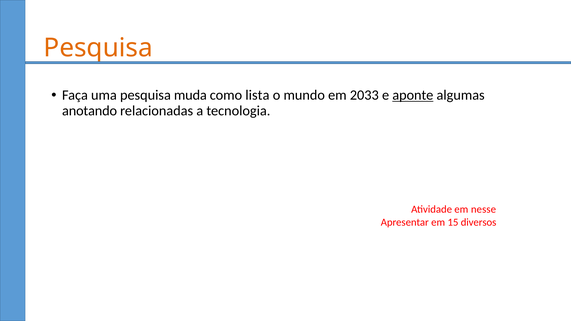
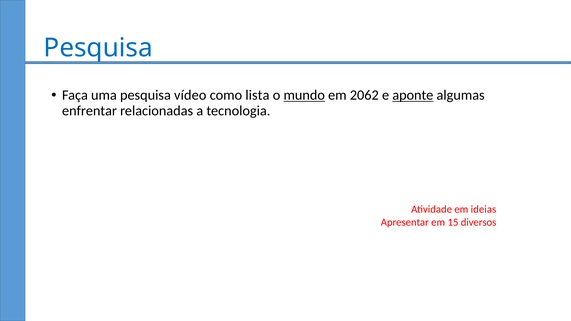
Pesquisa colour: orange -> blue (98, 48)
muda: muda -> vídeo (190, 95)
mundo underline: none -> present (304, 95)
2033: 2033 -> 2062 (364, 95)
anotando: anotando -> enfrentar (89, 111)
nesse: nesse -> ideias (483, 210)
